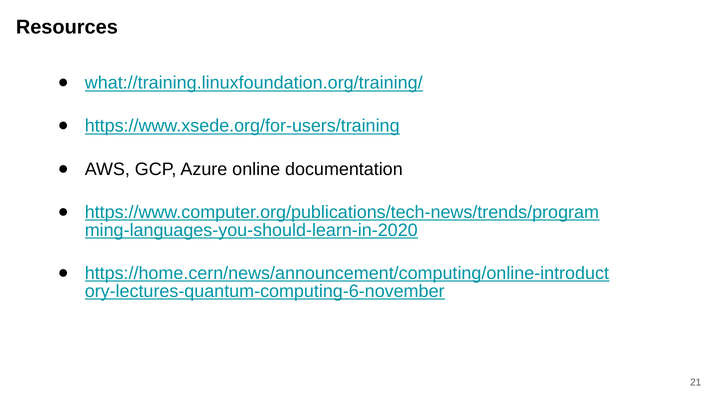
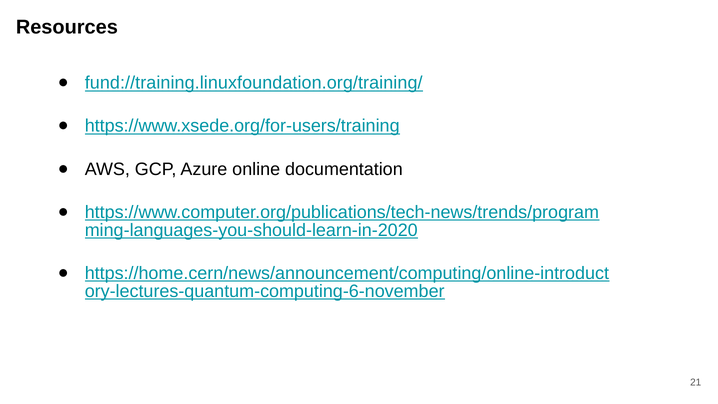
what://training.linuxfoundation.org/training/: what://training.linuxfoundation.org/training/ -> fund://training.linuxfoundation.org/training/ (254, 83)
